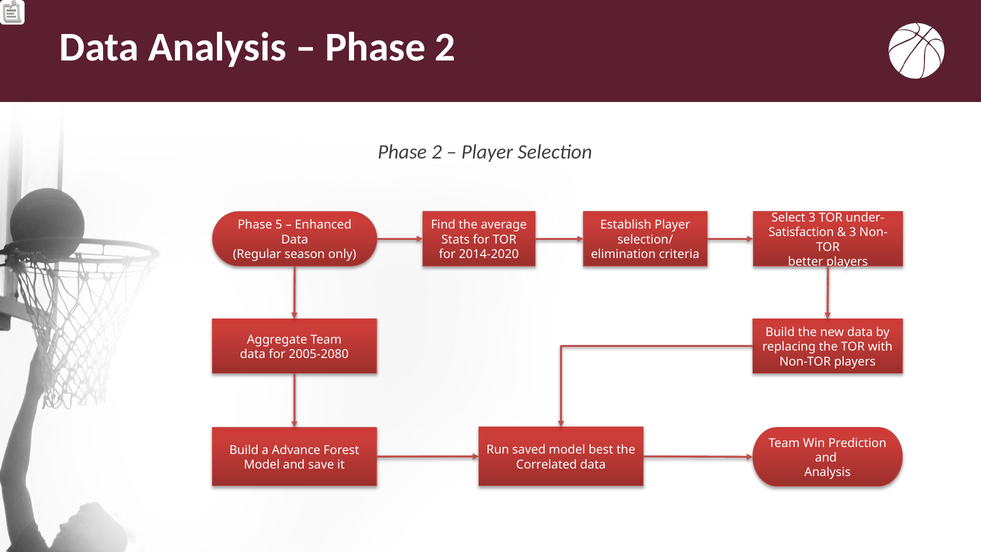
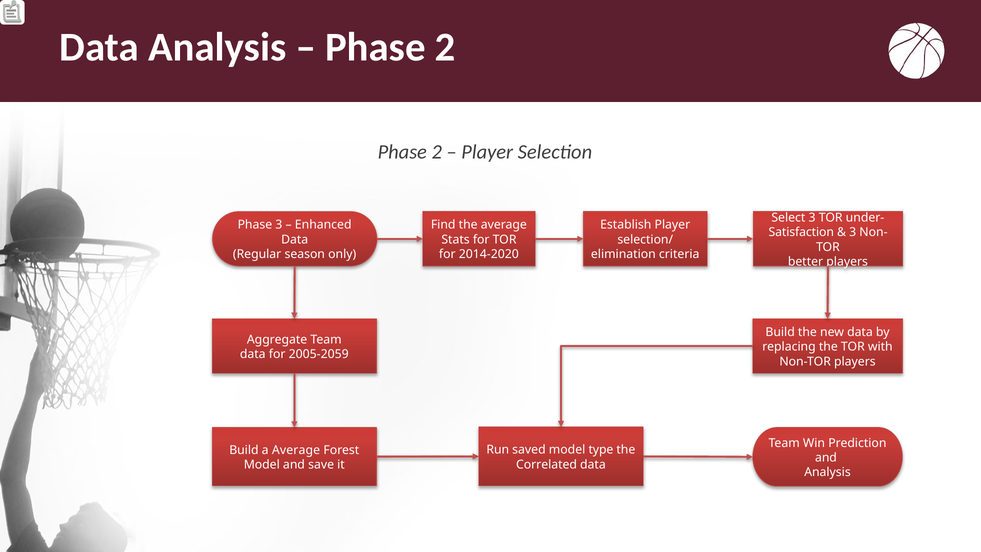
Phase 5: 5 -> 3 (279, 225)
2005-2080: 2005-2080 -> 2005-2059 (319, 354)
best: best -> type (601, 450)
a Advance: Advance -> Average (296, 450)
